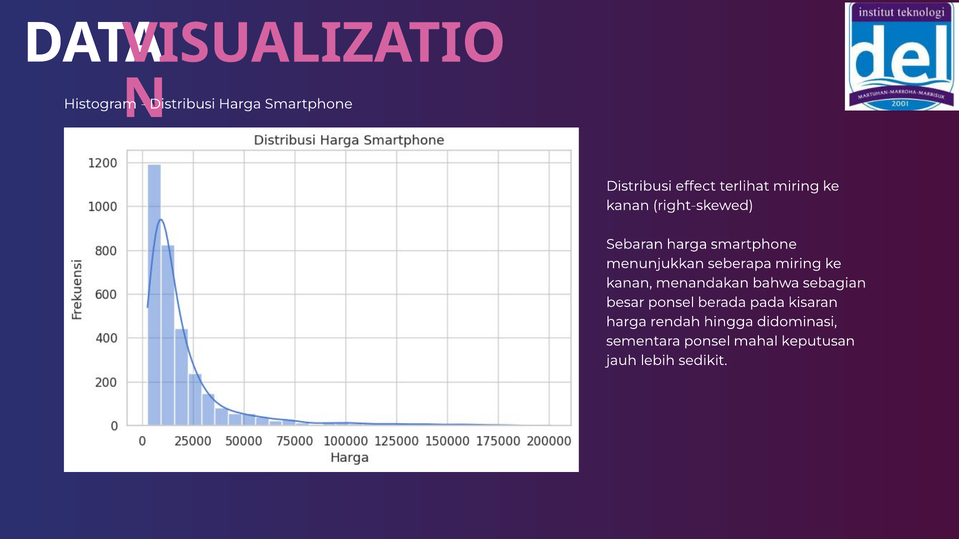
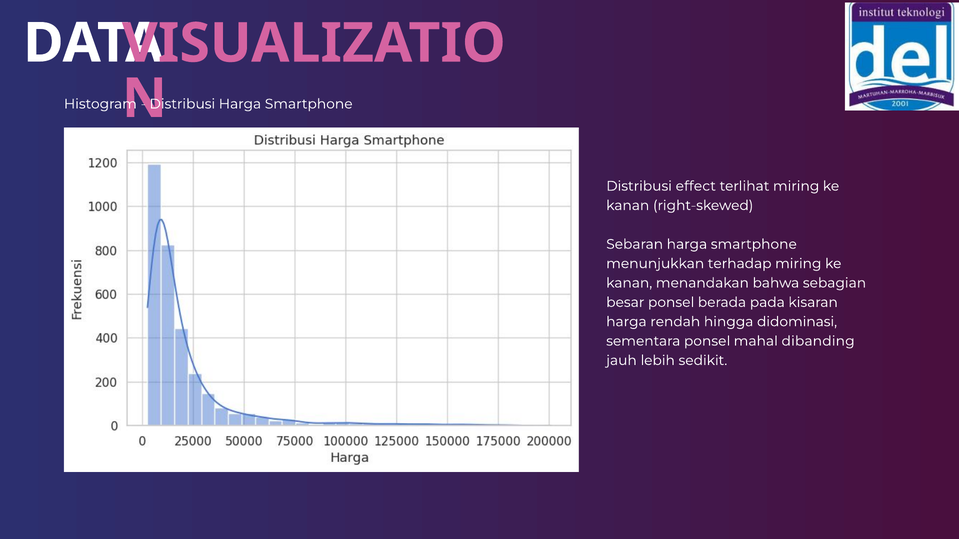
seberapa: seberapa -> terhadap (740, 264)
keputusan: keputusan -> dibanding (818, 341)
